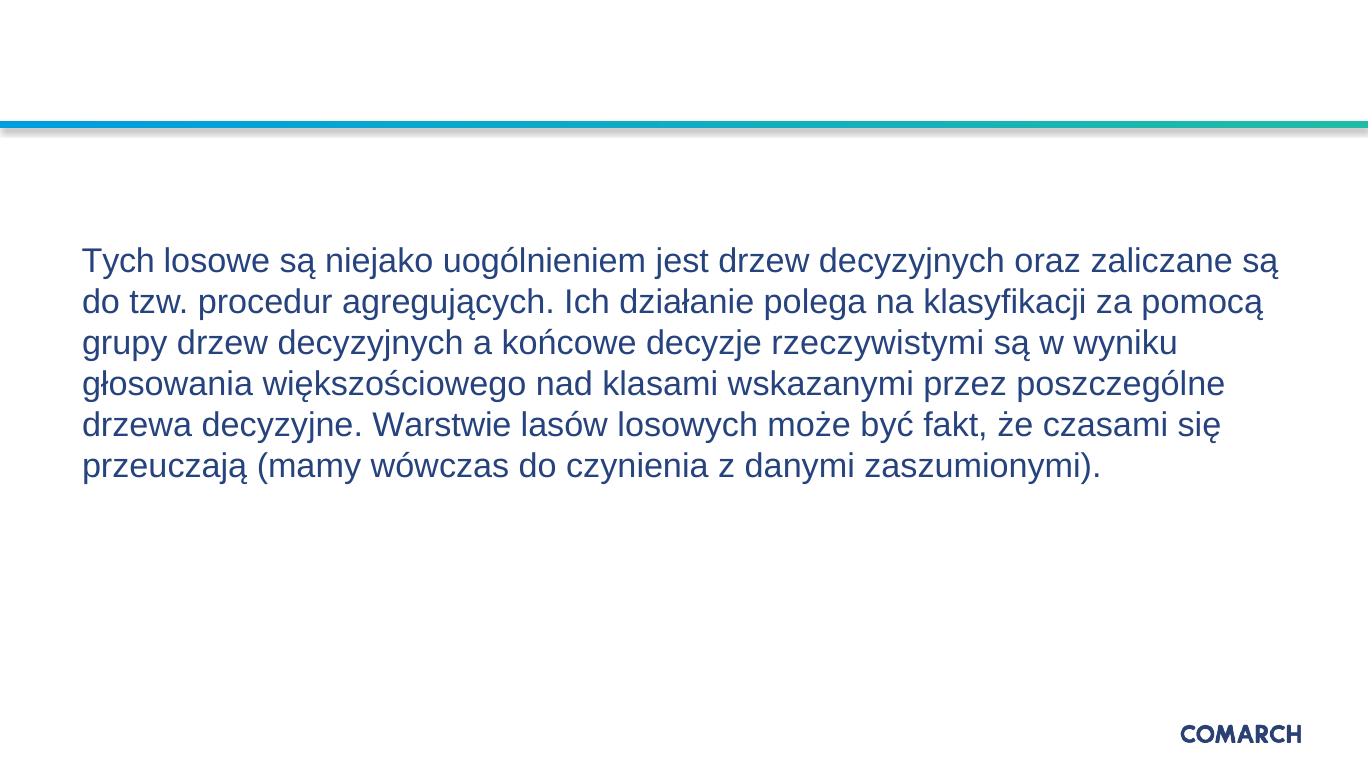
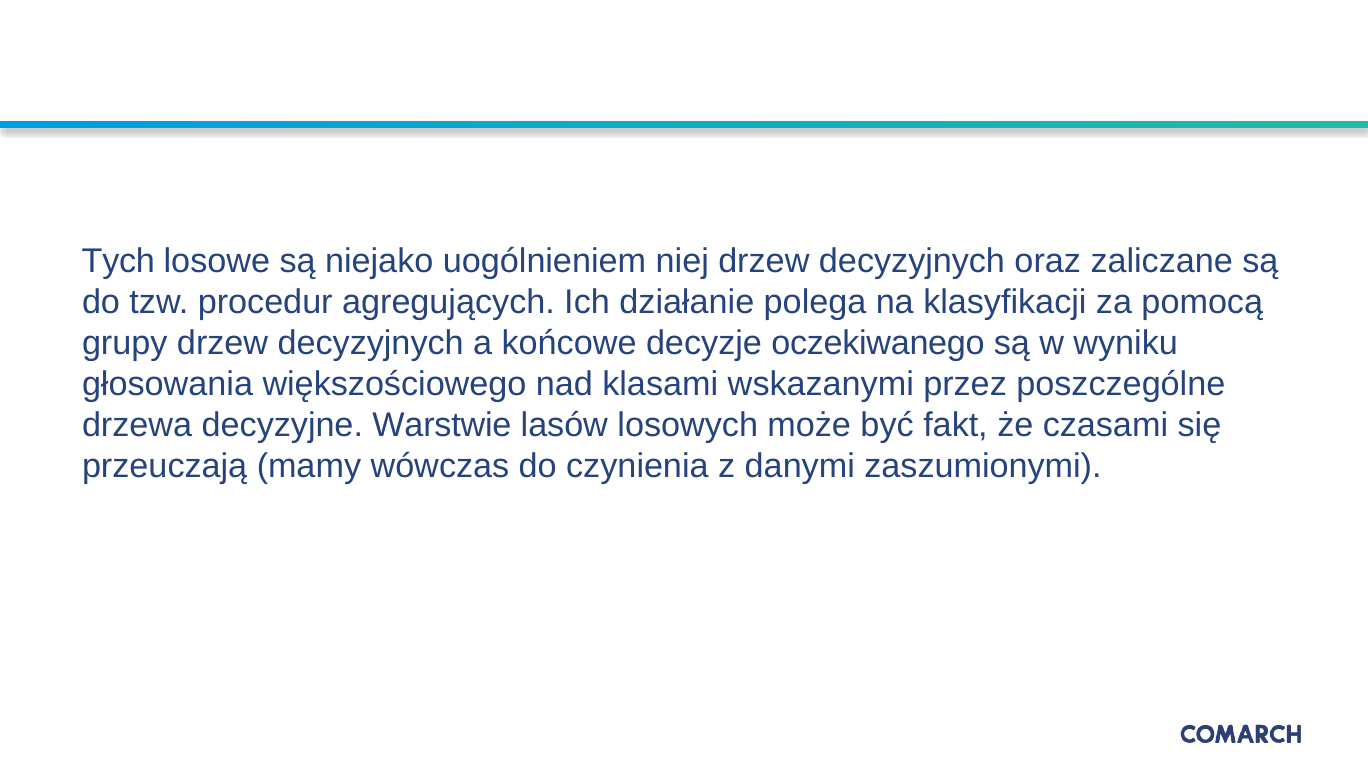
jest: jest -> niej (682, 261)
rzeczywistymi: rzeczywistymi -> oczekiwanego (878, 343)
